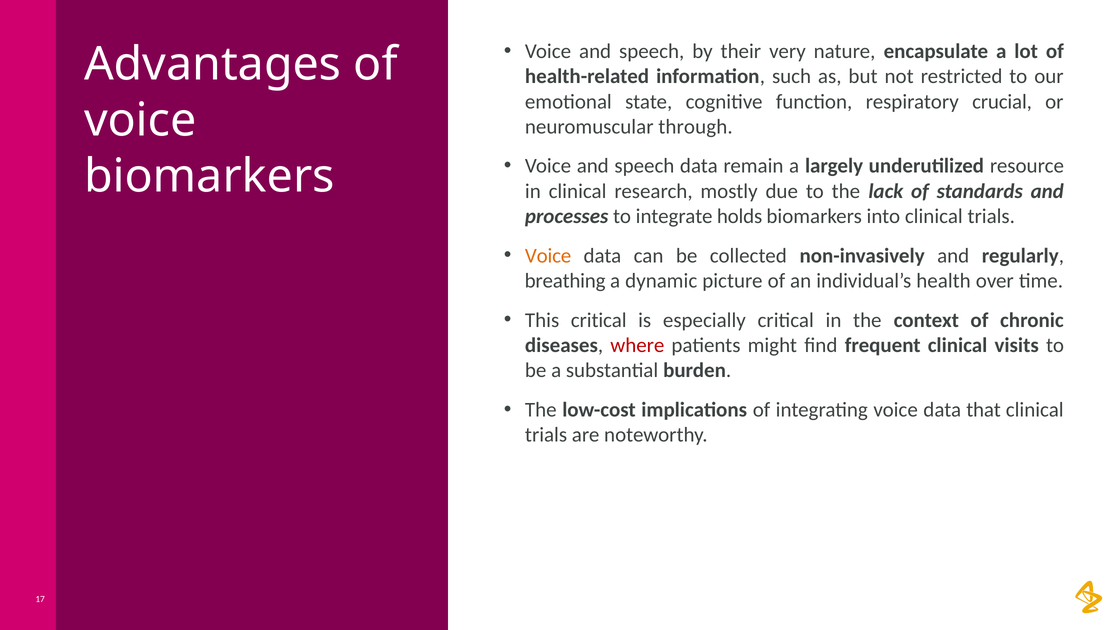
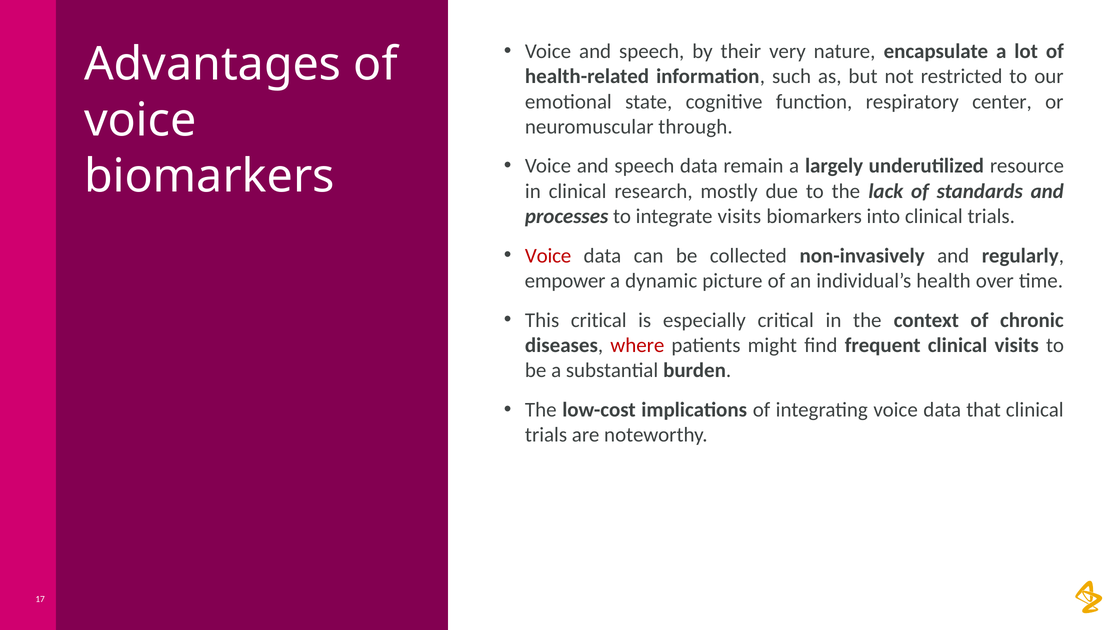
crucial: crucial -> center (1002, 102)
integrate holds: holds -> visits (739, 216)
Voice colour: orange -> red (548, 256)
breathing: breathing -> empower (565, 281)
